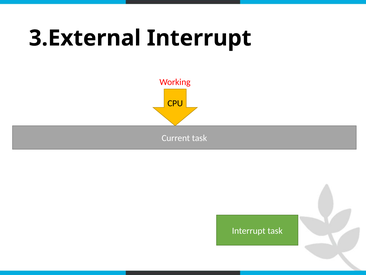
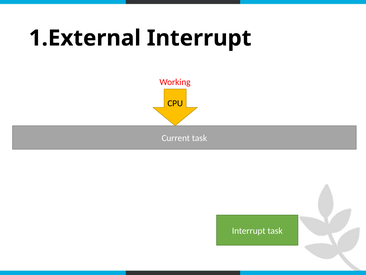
3.External: 3.External -> 1.External (85, 38)
